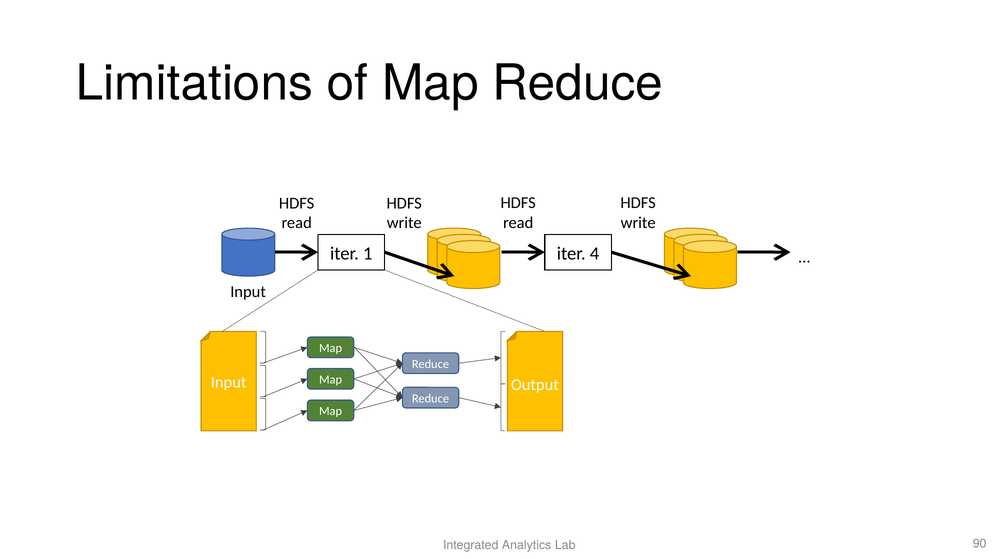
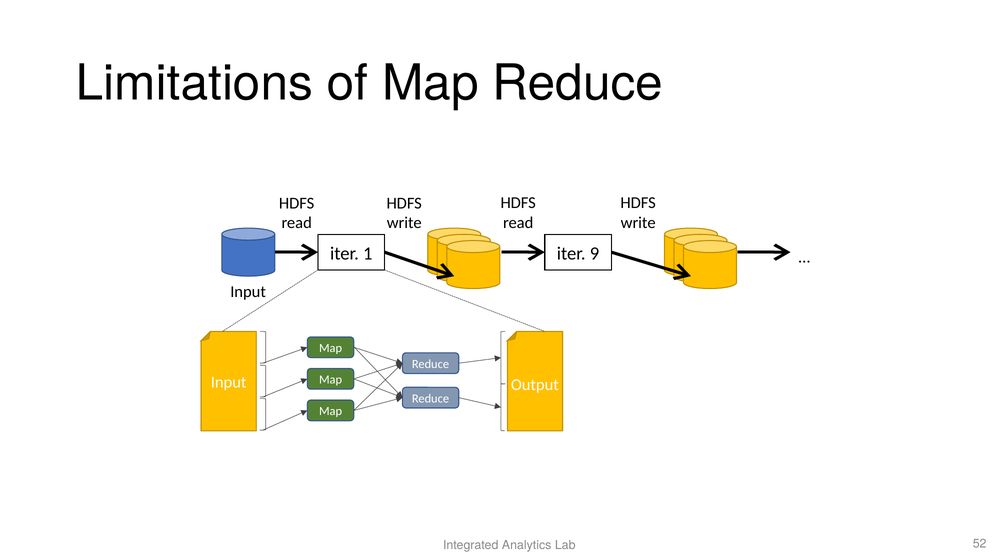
4: 4 -> 9 (595, 254)
90: 90 -> 52 (980, 544)
